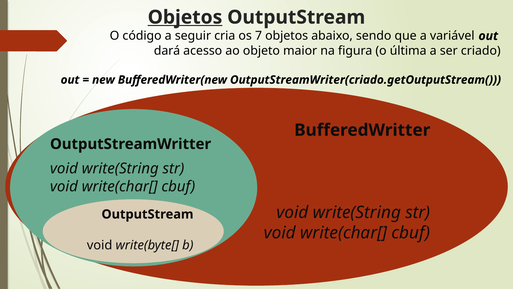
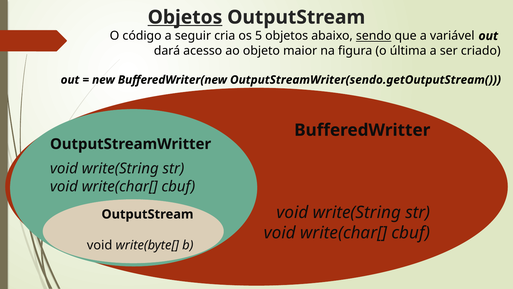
7: 7 -> 5 (259, 36)
sendo underline: none -> present (374, 36)
OutputStreamWriter(criado.getOutputStream(: OutputStreamWriter(criado.getOutputStream( -> OutputStreamWriter(sendo.getOutputStream( (366, 80)
